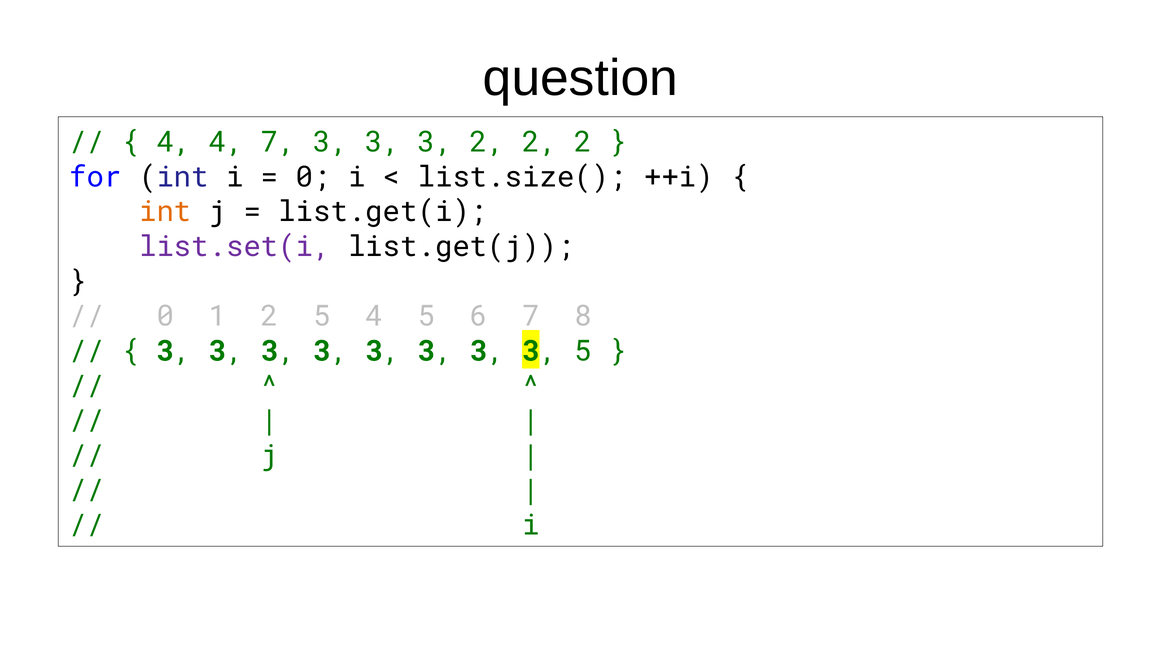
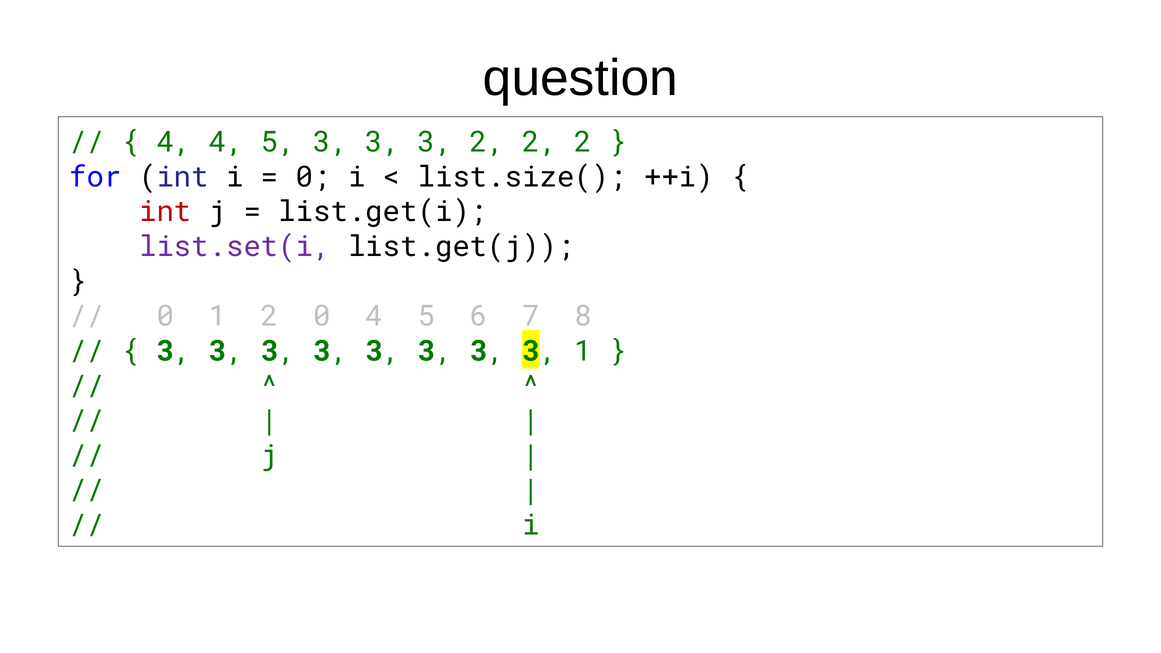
4 4 7: 7 -> 5 (278, 142)
int colour: orange -> red (165, 212)
2 5: 5 -> 0 (322, 316)
3 5: 5 -> 1 (583, 351)
